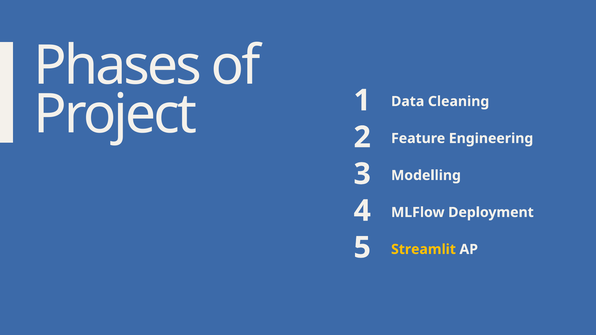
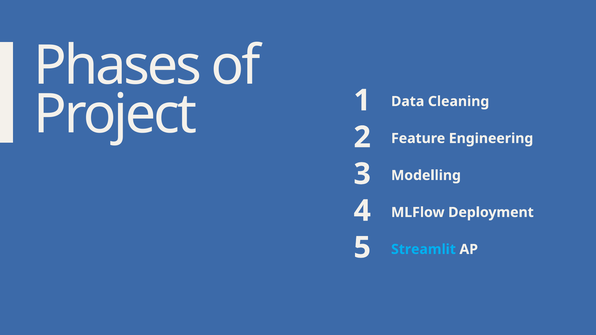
Streamlit colour: yellow -> light blue (423, 250)
